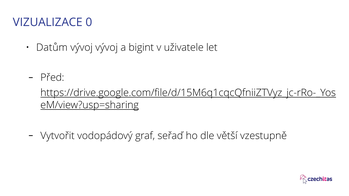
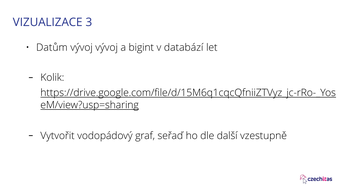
0: 0 -> 3 (89, 22)
uživatele: uživatele -> databází (184, 48)
Před: Před -> Kolik (52, 78)
větší: větší -> další (227, 136)
